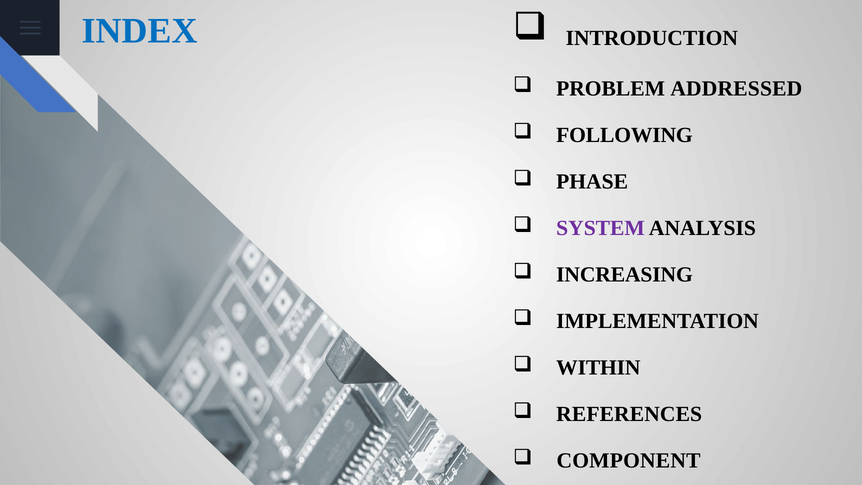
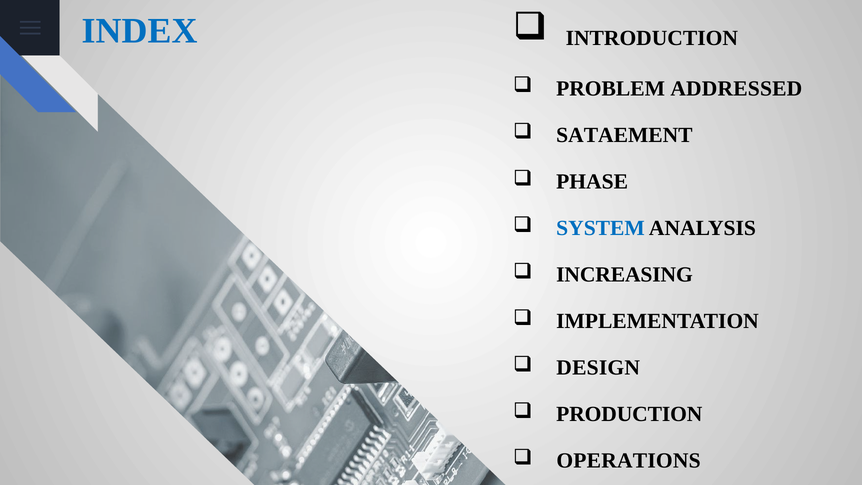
FOLLOWING: FOLLOWING -> SATAEMENT (624, 135)
SYSTEM colour: purple -> blue (600, 228)
WITHIN: WITHIN -> DESIGN (598, 368)
REFERENCES: REFERENCES -> PRODUCTION (629, 414)
COMPONENT: COMPONENT -> OPERATIONS (629, 461)
